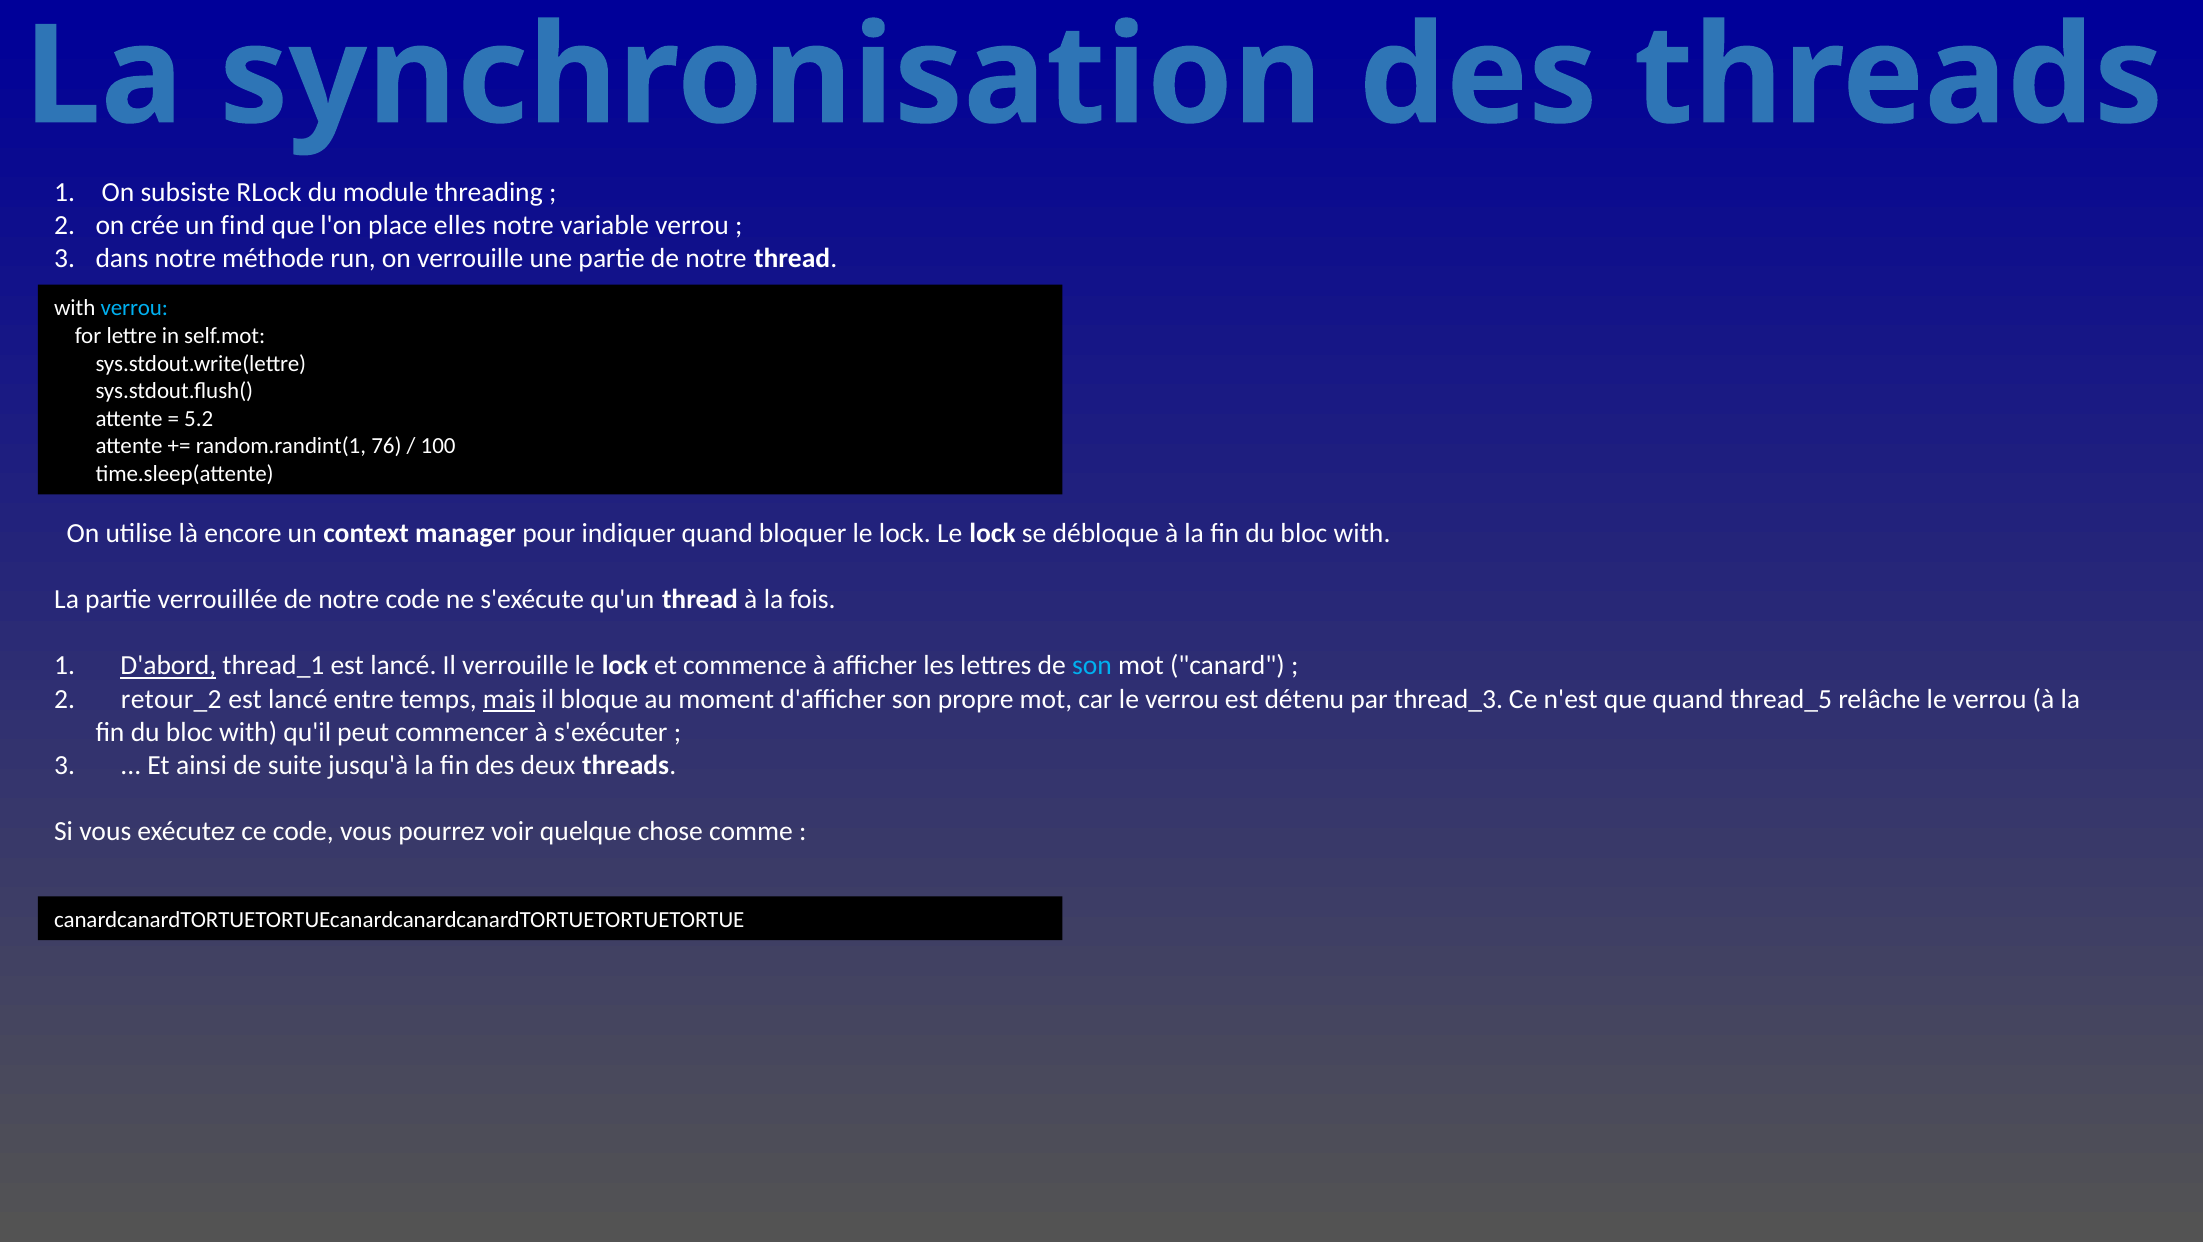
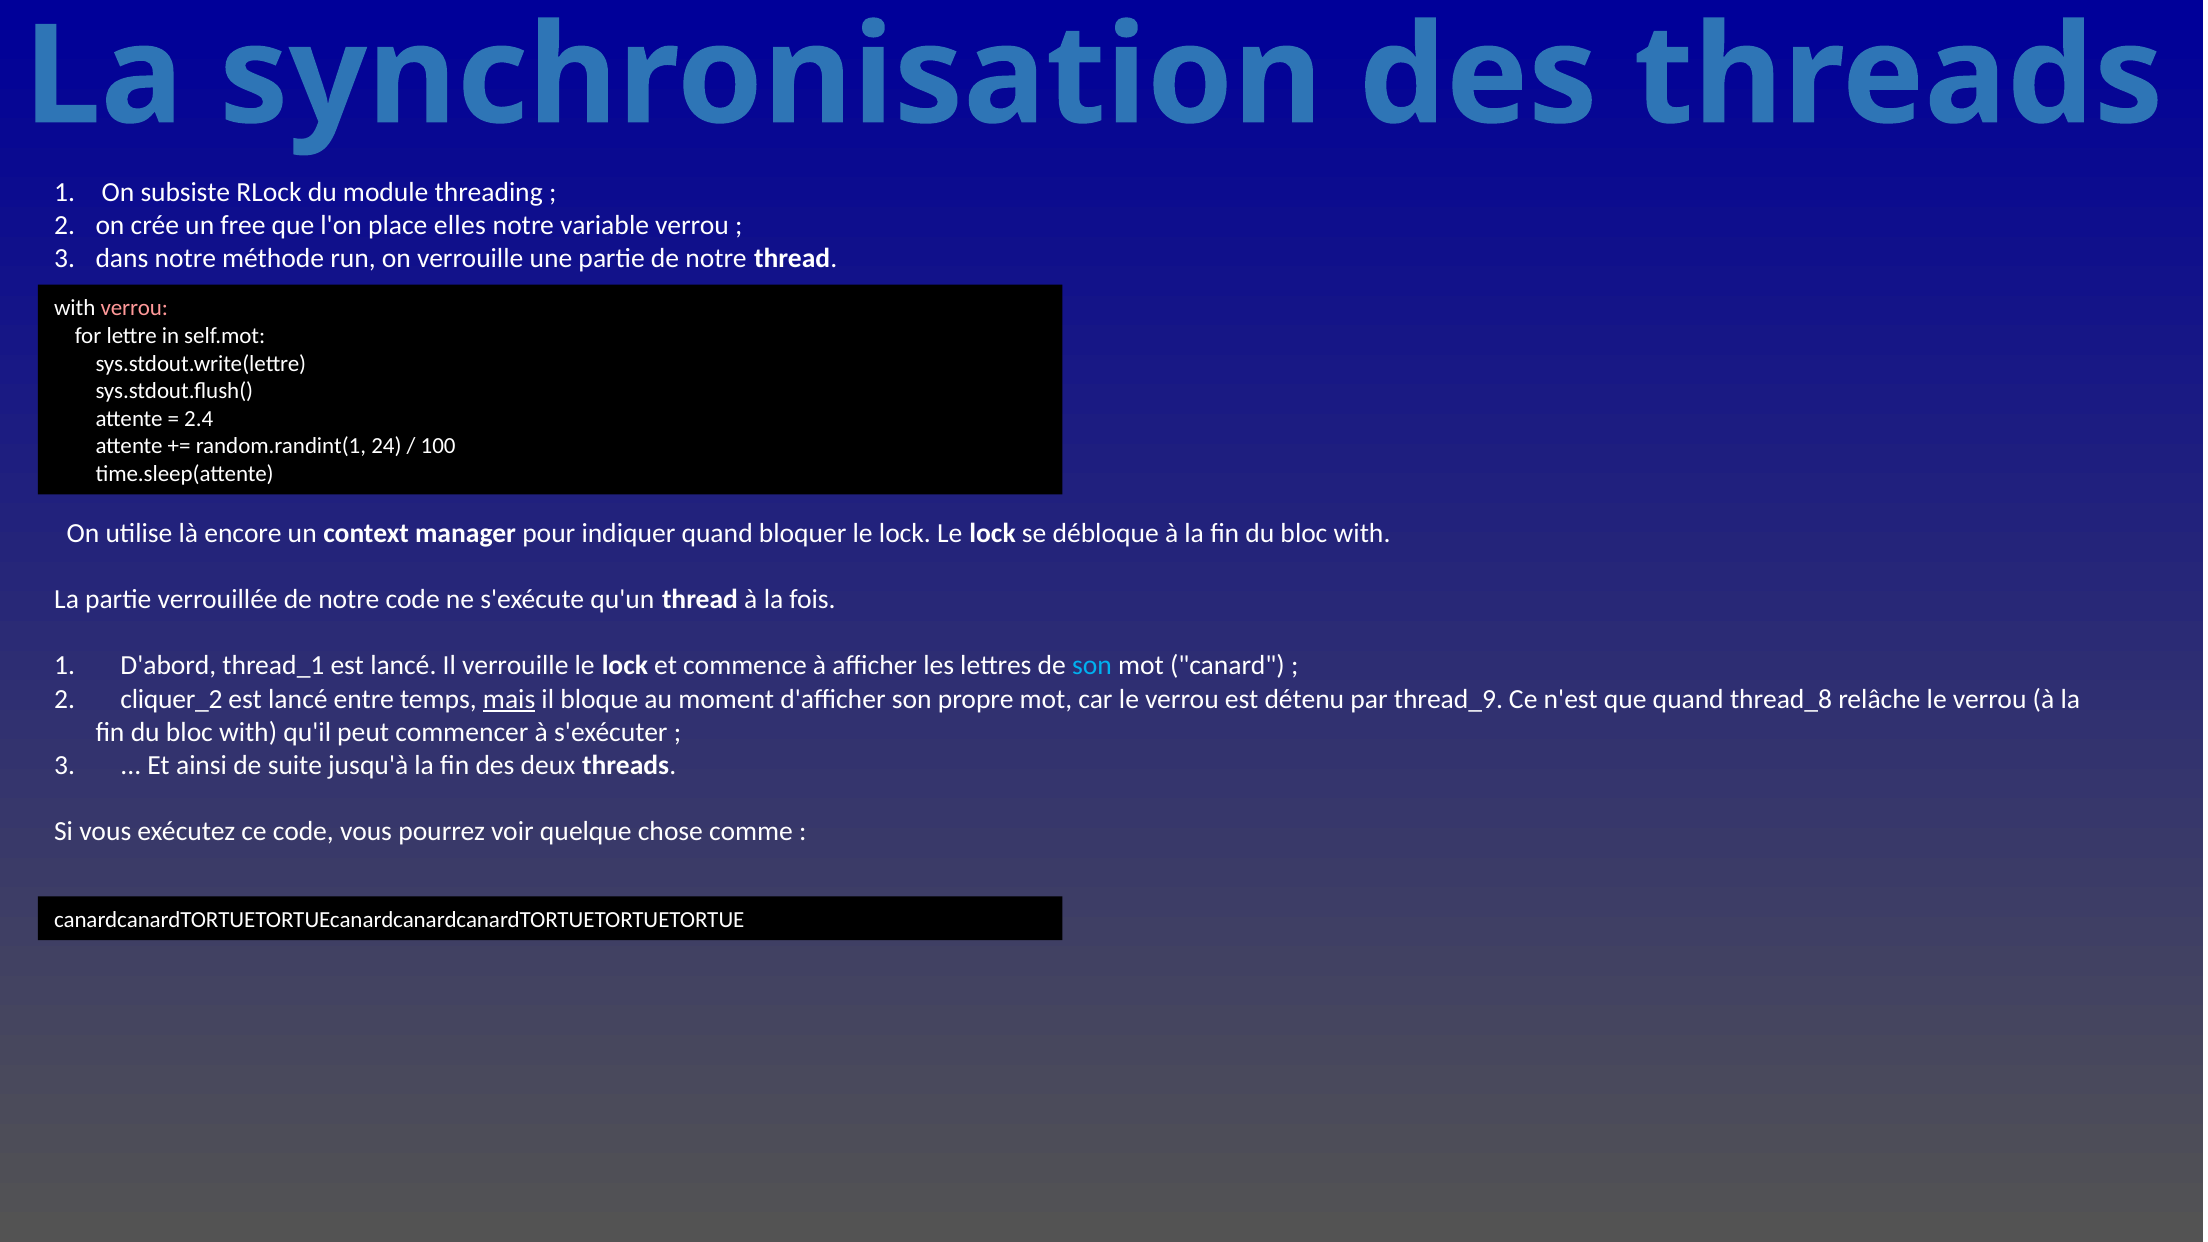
find: find -> free (243, 225)
verrou colour: light blue -> pink (134, 308)
5.2: 5.2 -> 2.4 (199, 419)
76: 76 -> 24 (386, 446)
D'abord underline: present -> none (168, 666)
retour_2: retour_2 -> cliquer_2 (172, 699)
thread_3: thread_3 -> thread_9 (1448, 699)
thread_5: thread_5 -> thread_8 (1781, 699)
